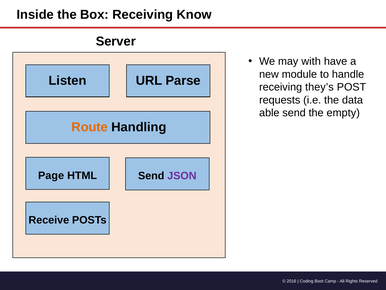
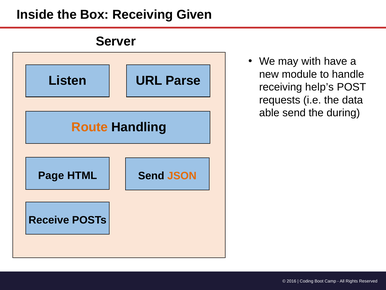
Know: Know -> Given (194, 15)
they’s: they’s -> help’s (319, 87)
empty: empty -> during (343, 113)
JSON colour: purple -> orange (182, 176)
